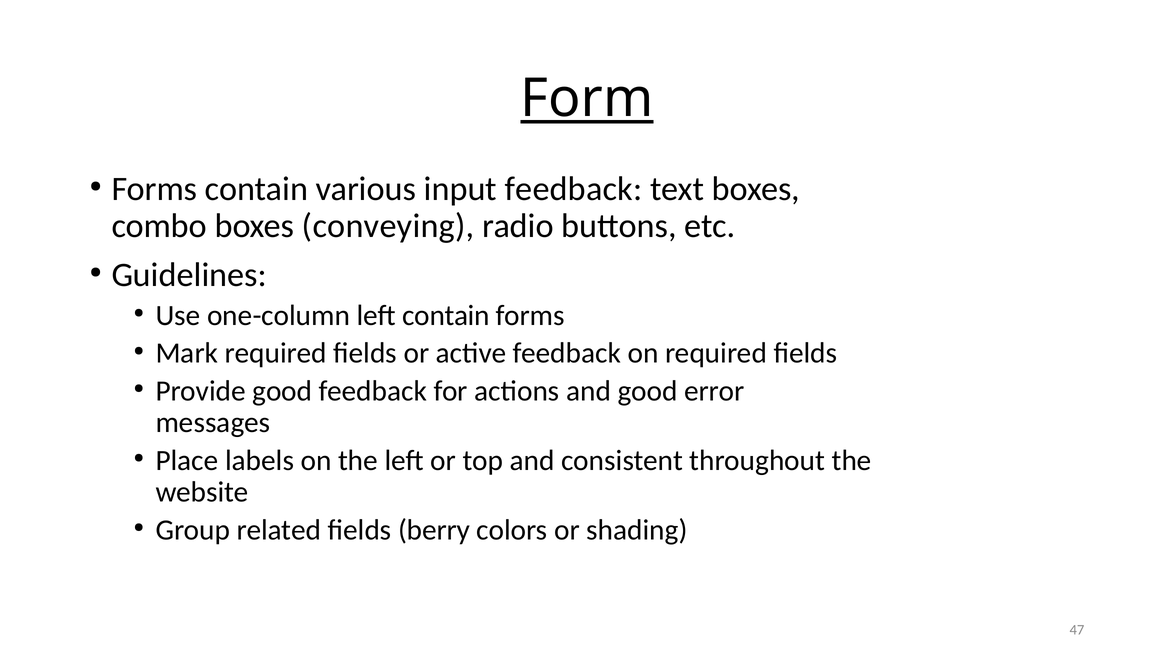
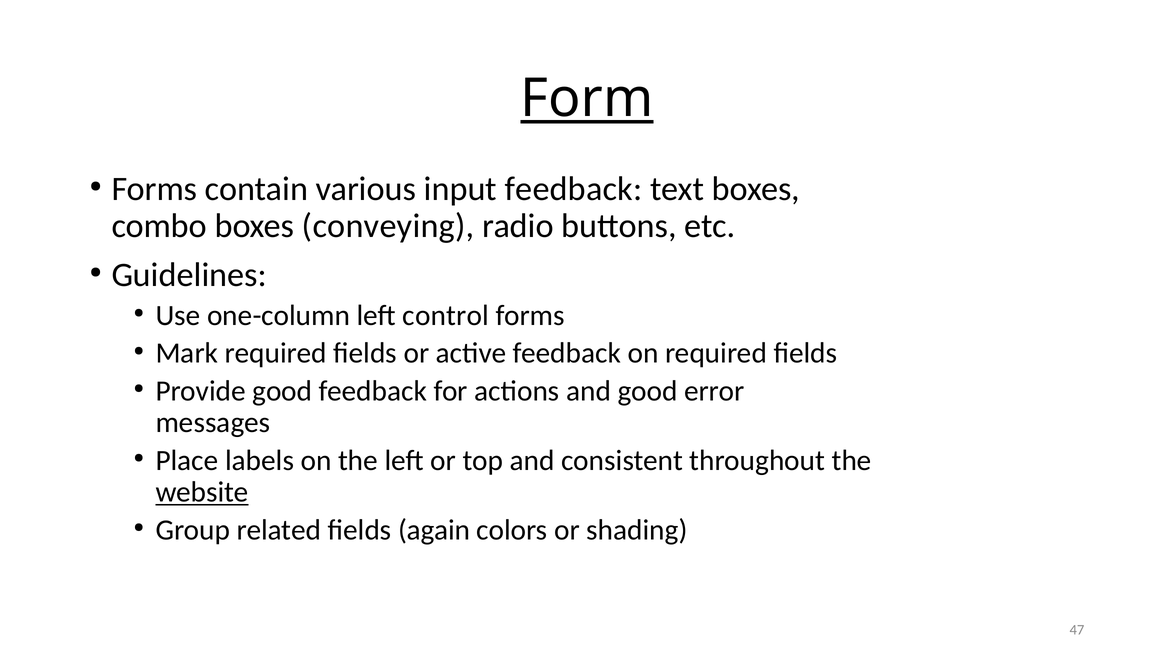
left contain: contain -> control (446, 316)
website underline: none -> present (202, 492)
berry: berry -> again (434, 530)
